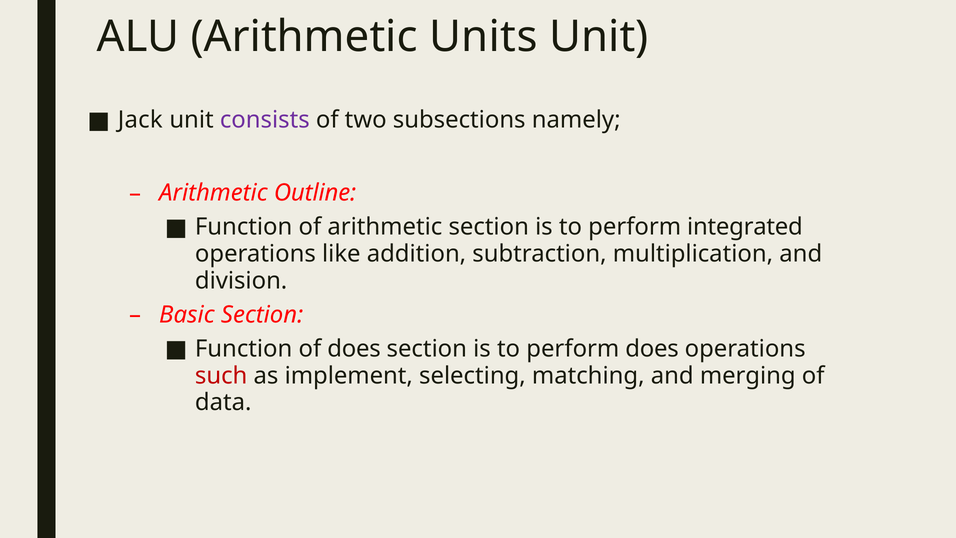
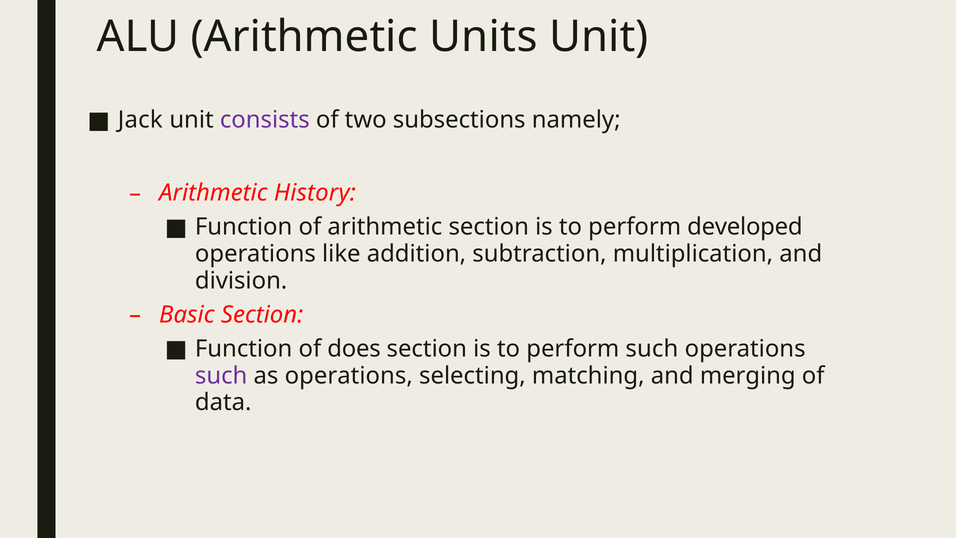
Outline: Outline -> History (315, 193)
integrated: integrated -> developed (745, 227)
perform does: does -> such (652, 348)
such colour: red -> purple (221, 375)
as implement: implement -> operations (349, 375)
